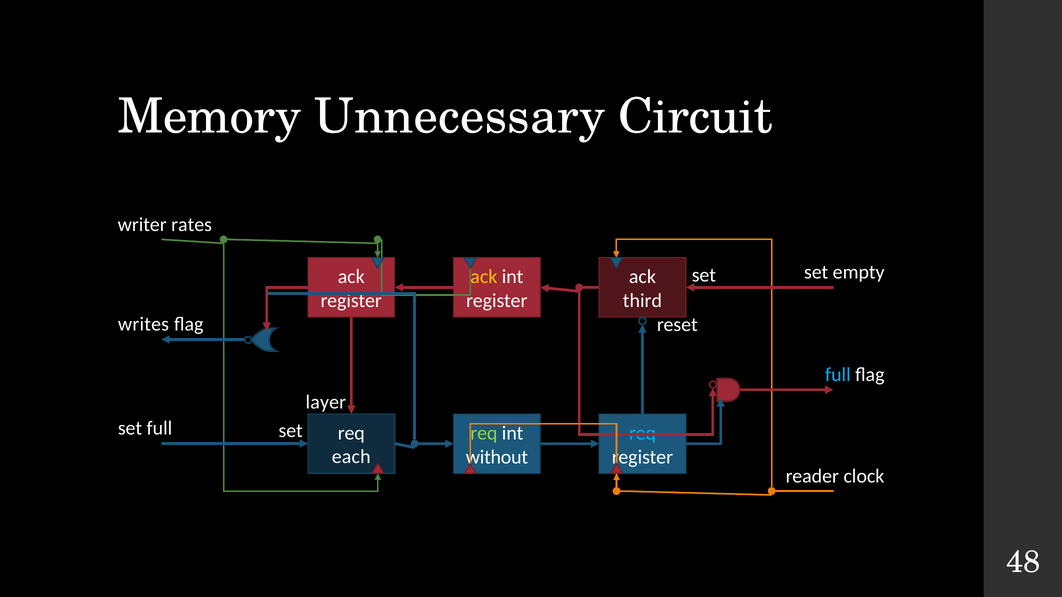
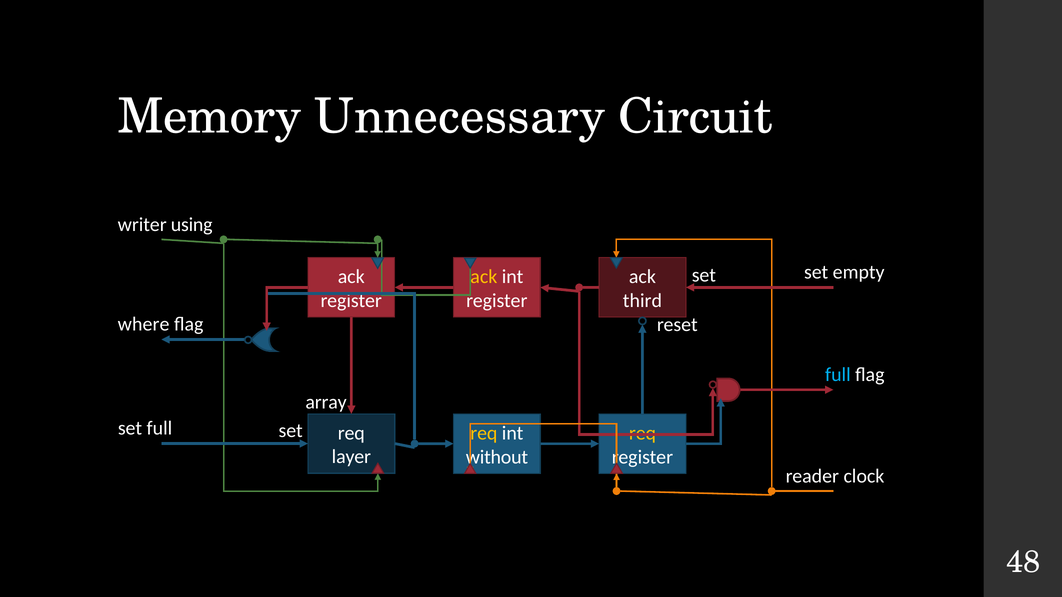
rates: rates -> using (192, 225)
writes: writes -> where (144, 325)
layer: layer -> array (326, 402)
req colour: light green -> yellow (484, 433)
req colour: light blue -> yellow (642, 433)
each: each -> layer (351, 457)
